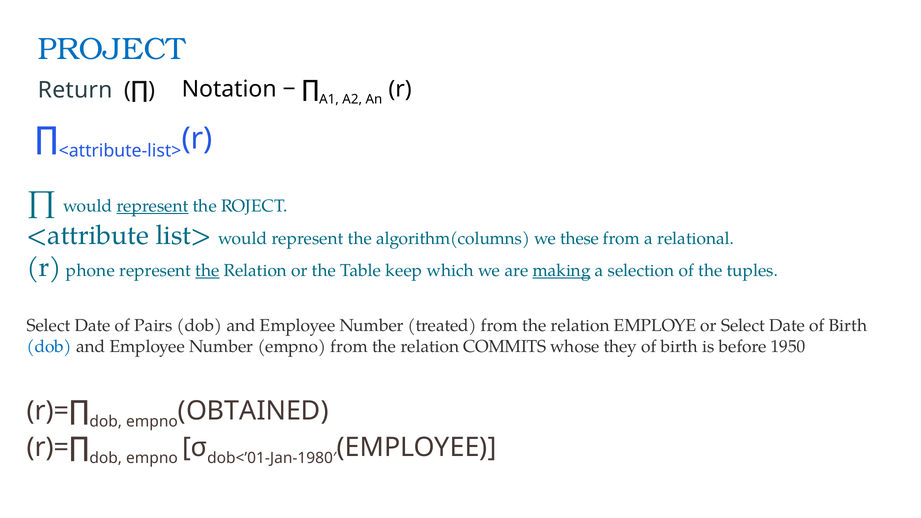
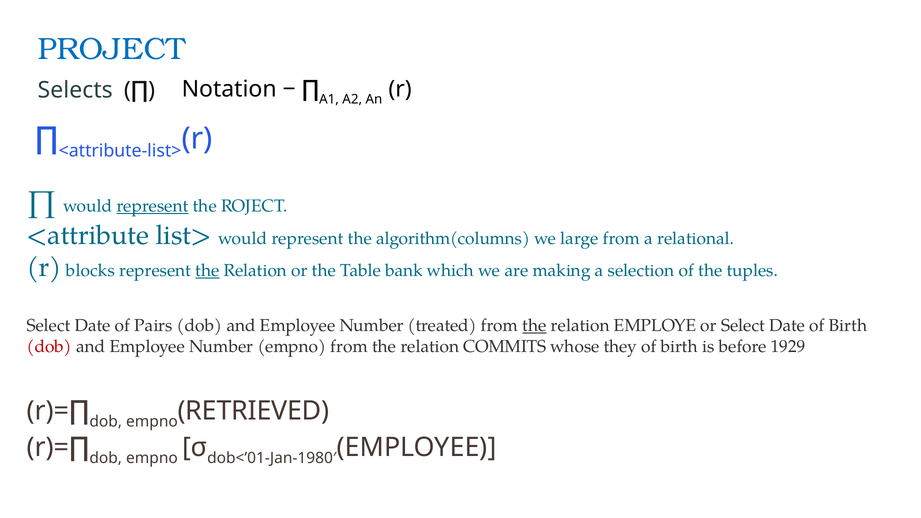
Return: Return -> Selects (75, 90)
these: these -> large (580, 238)
phone: phone -> blocks (90, 271)
keep: keep -> bank (404, 271)
making underline: present -> none (562, 271)
the underline: none -> present (535, 326)
dob colour: blue -> red (49, 346)
1950: 1950 -> 1929 (788, 346)
OBTAINED: OBTAINED -> RETRIEVED (253, 411)
